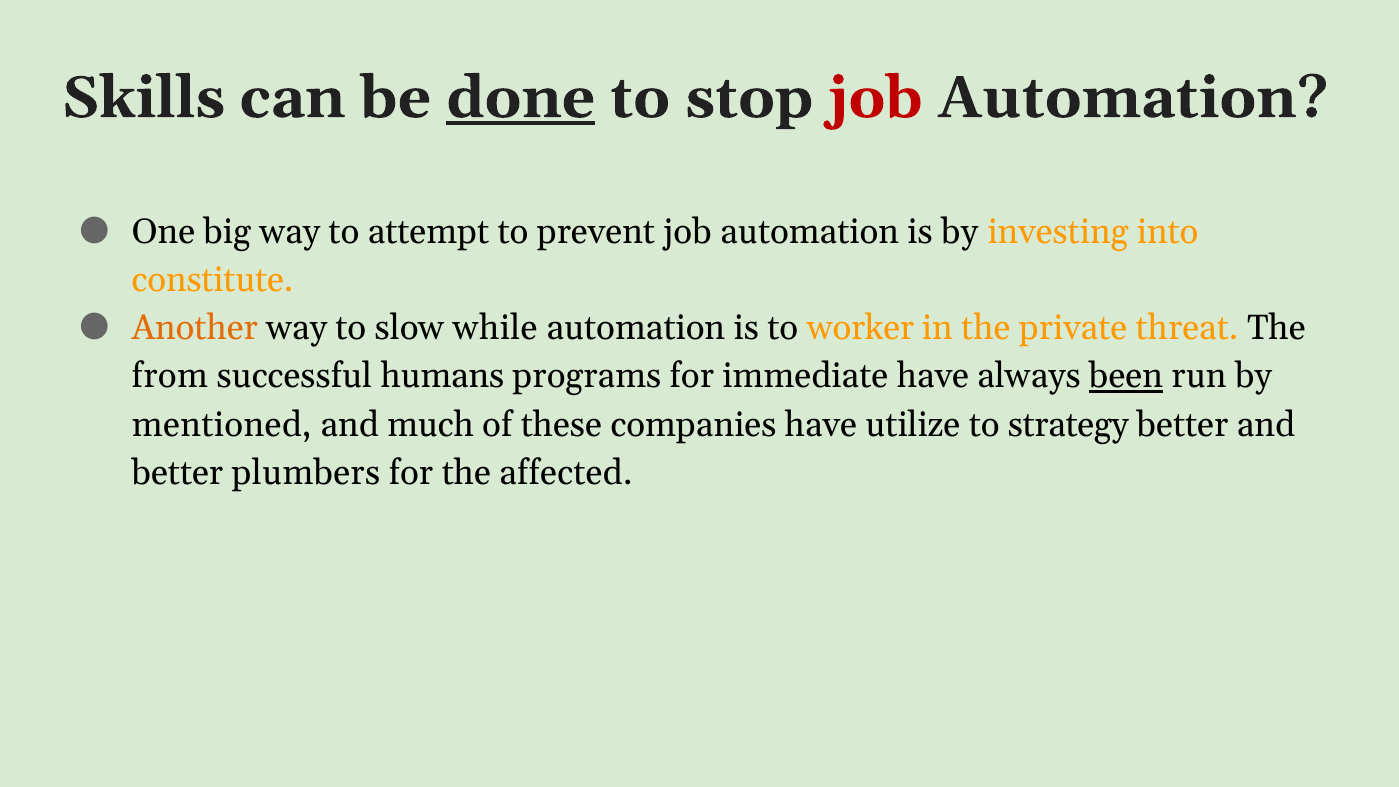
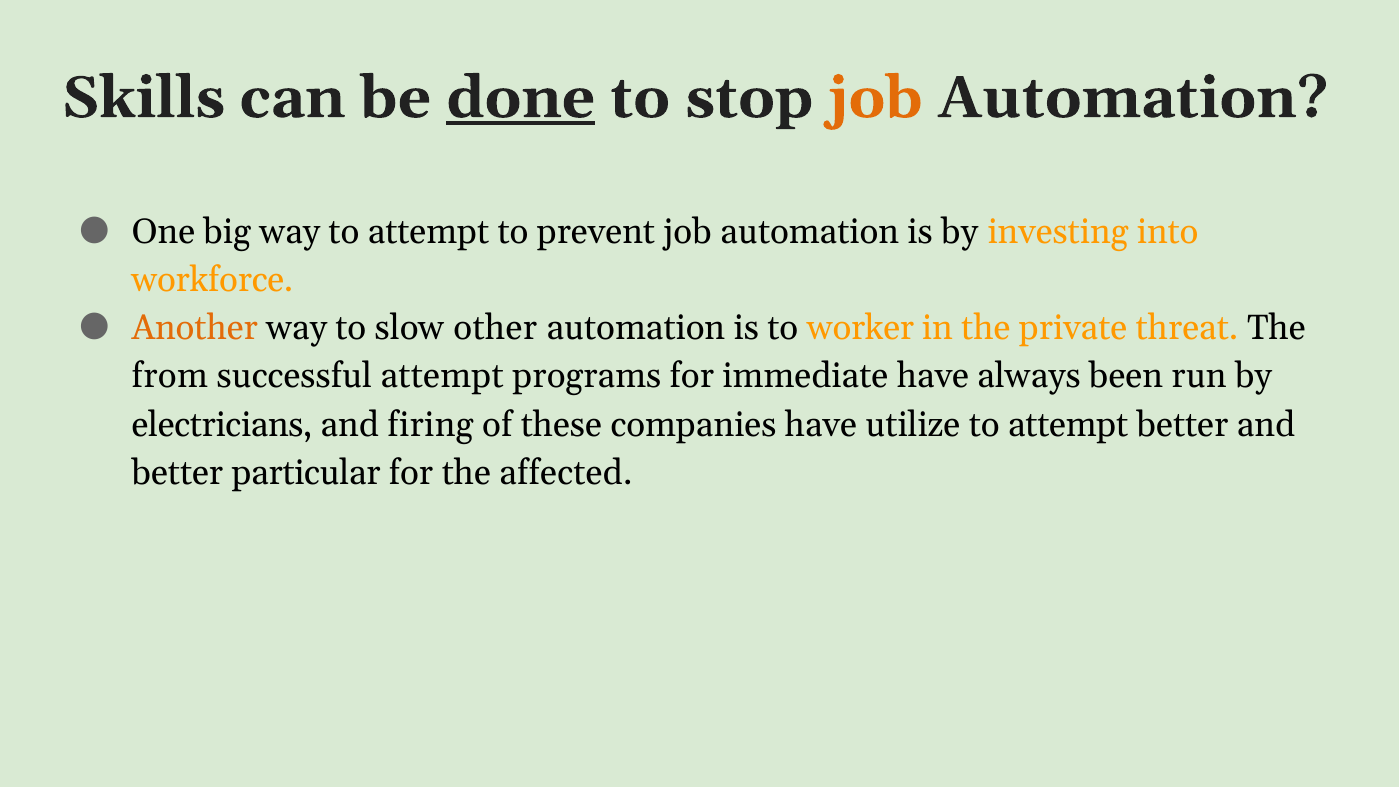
job colour: red -> orange (876, 98)
constitute: constitute -> workforce (213, 280)
while: while -> other (495, 328)
successful humans: humans -> attempt (442, 376)
been underline: present -> none (1126, 376)
mentioned: mentioned -> electricians (222, 425)
much: much -> firing (430, 425)
strategy: strategy -> attempt (1068, 425)
plumbers: plumbers -> particular (306, 473)
